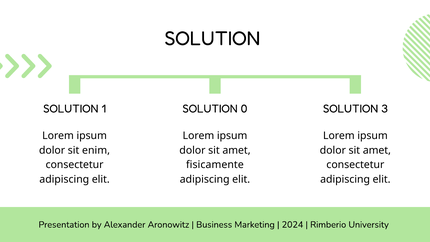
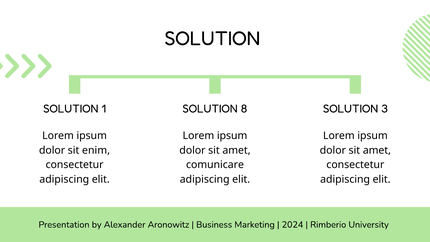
0: 0 -> 8 (244, 109)
fisicamente: fisicamente -> comunicare (215, 165)
